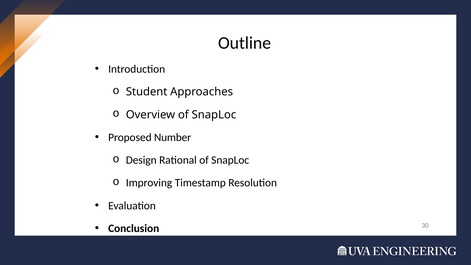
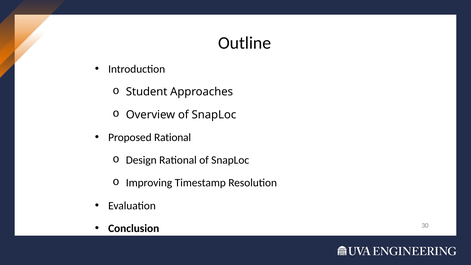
Proposed Number: Number -> Rational (173, 137)
